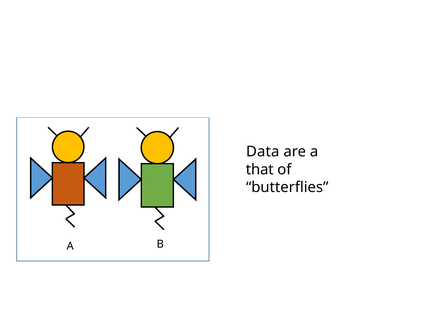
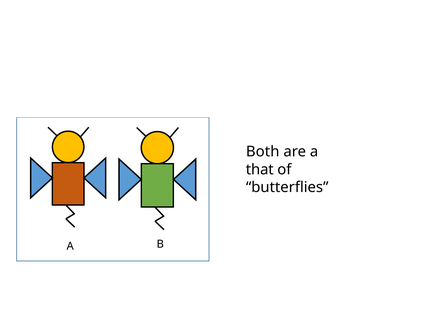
Data: Data -> Both (263, 152)
